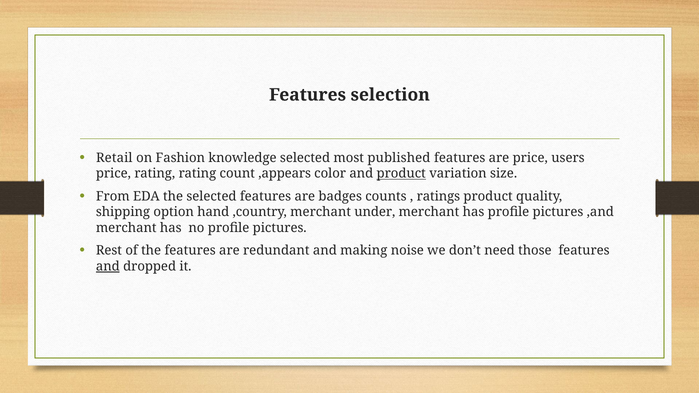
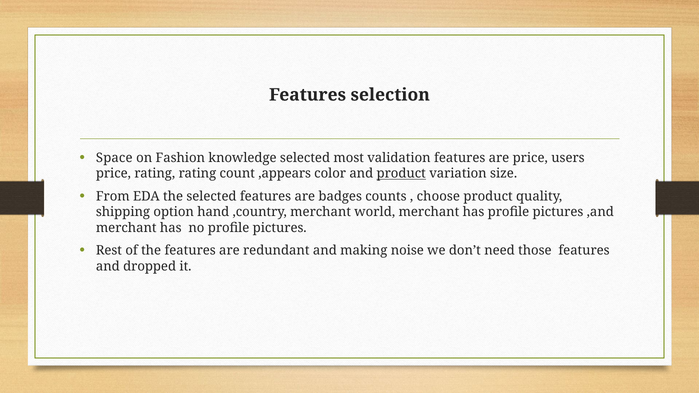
Retail: Retail -> Space (114, 158)
published: published -> validation (399, 158)
ratings: ratings -> choose (438, 196)
under: under -> world (375, 212)
and underline: present -> none (108, 266)
